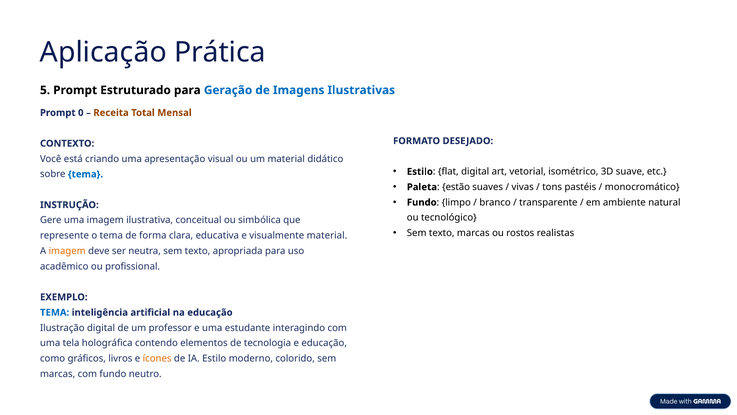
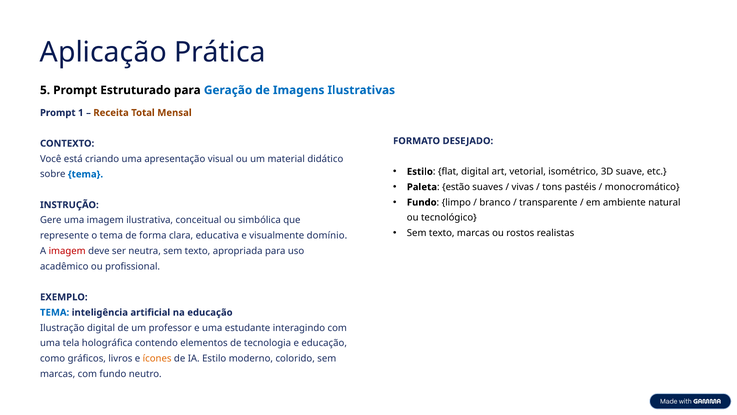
0: 0 -> 1 (81, 113)
visualmente material: material -> domínio (327, 235)
imagem colour: orange -> red (67, 251)
